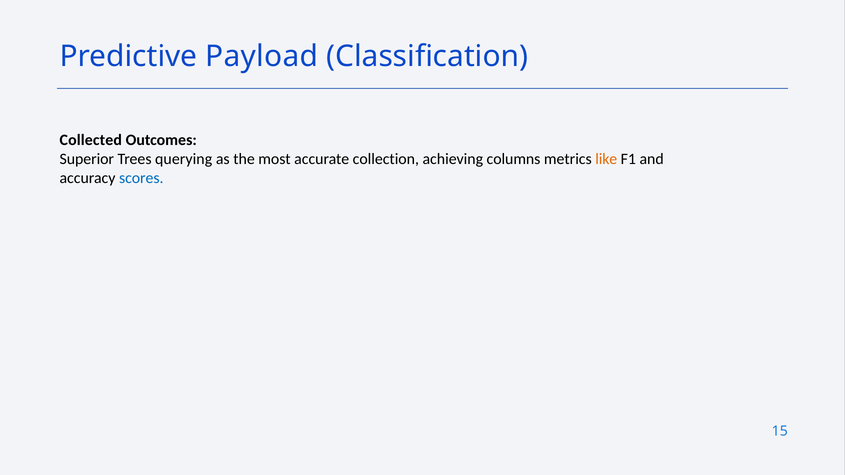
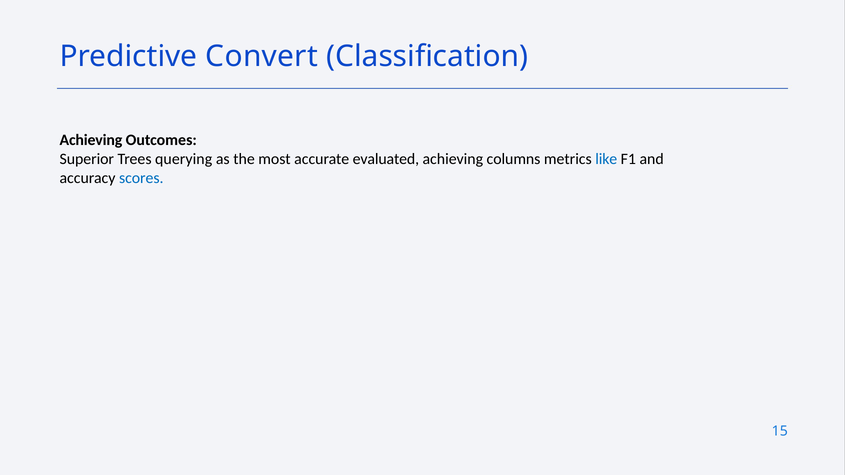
Payload: Payload -> Convert (262, 56)
Collected: Collected -> Achieving (91, 140)
collection: collection -> evaluated (386, 159)
like colour: orange -> blue (606, 159)
